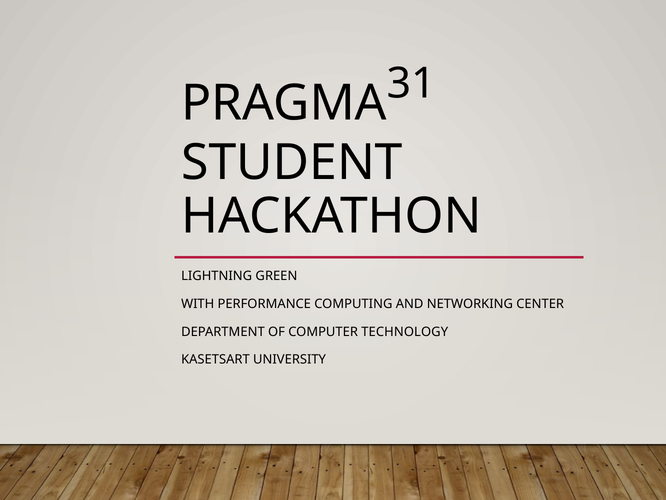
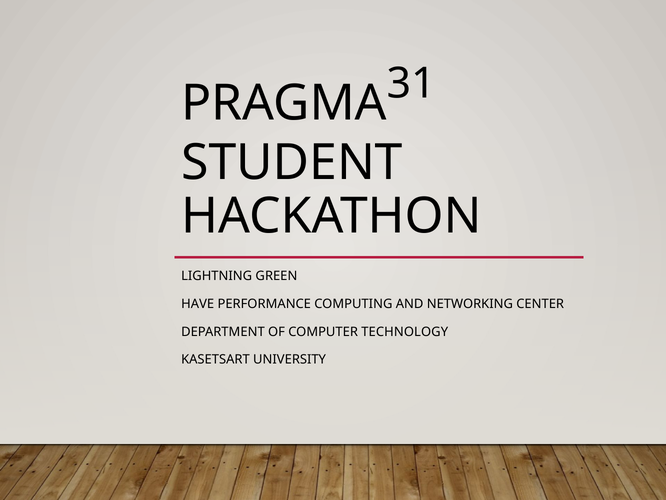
WITH: WITH -> HAVE (198, 304)
